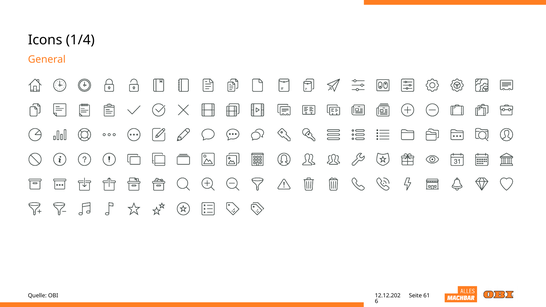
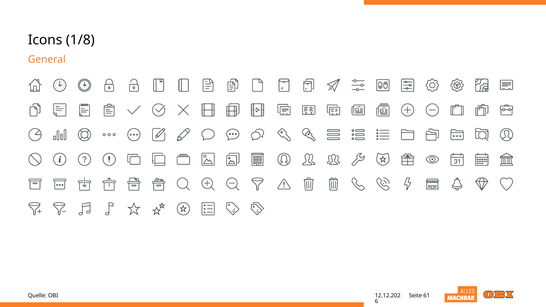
1/4: 1/4 -> 1/8 (80, 40)
